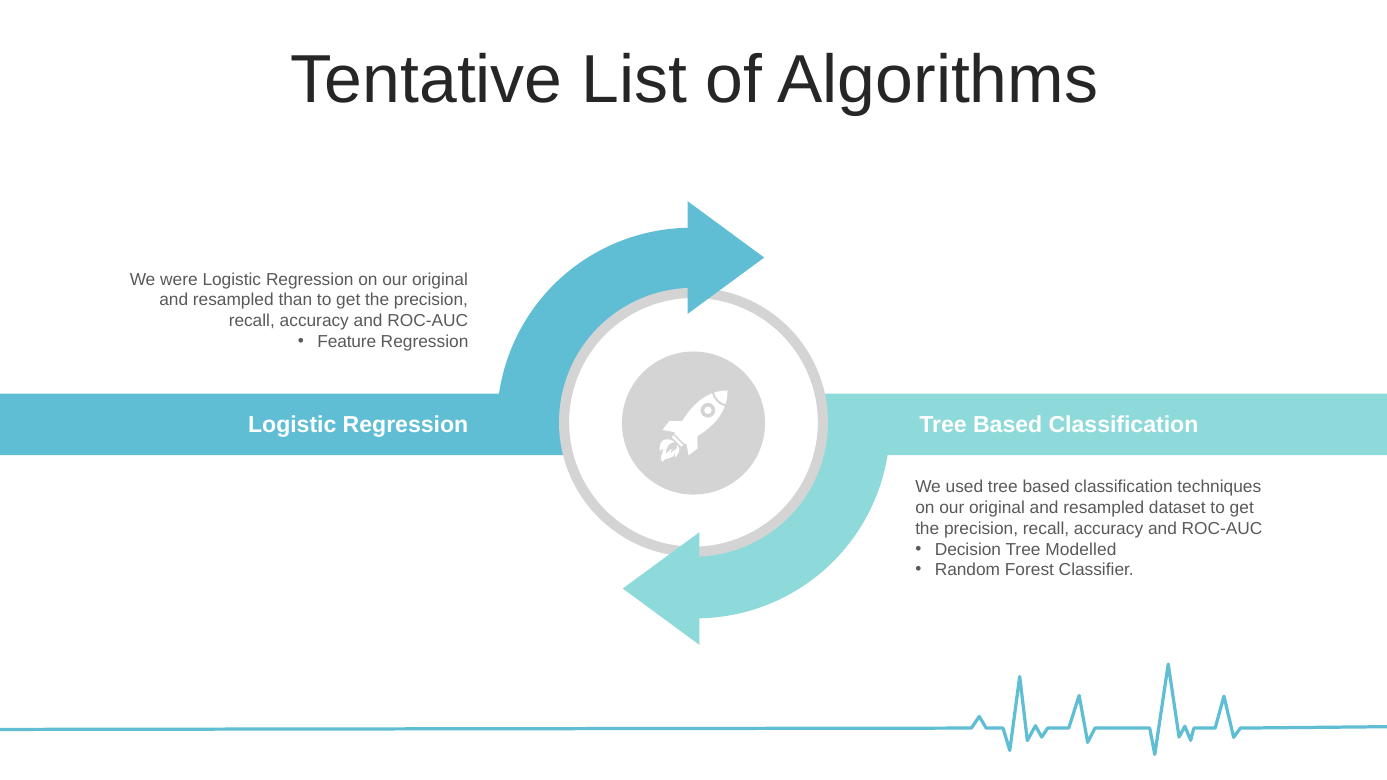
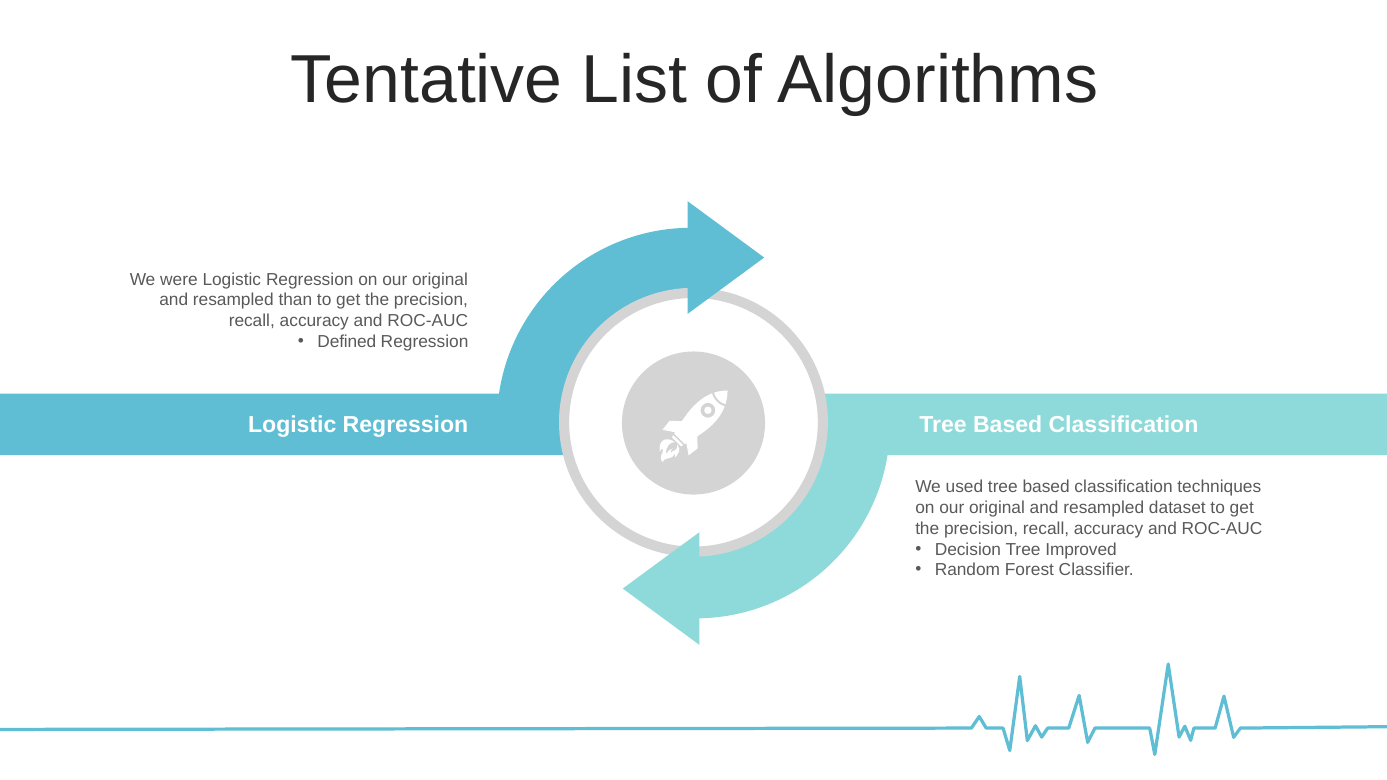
Feature: Feature -> Defined (347, 342)
Modelled: Modelled -> Improved (1081, 549)
